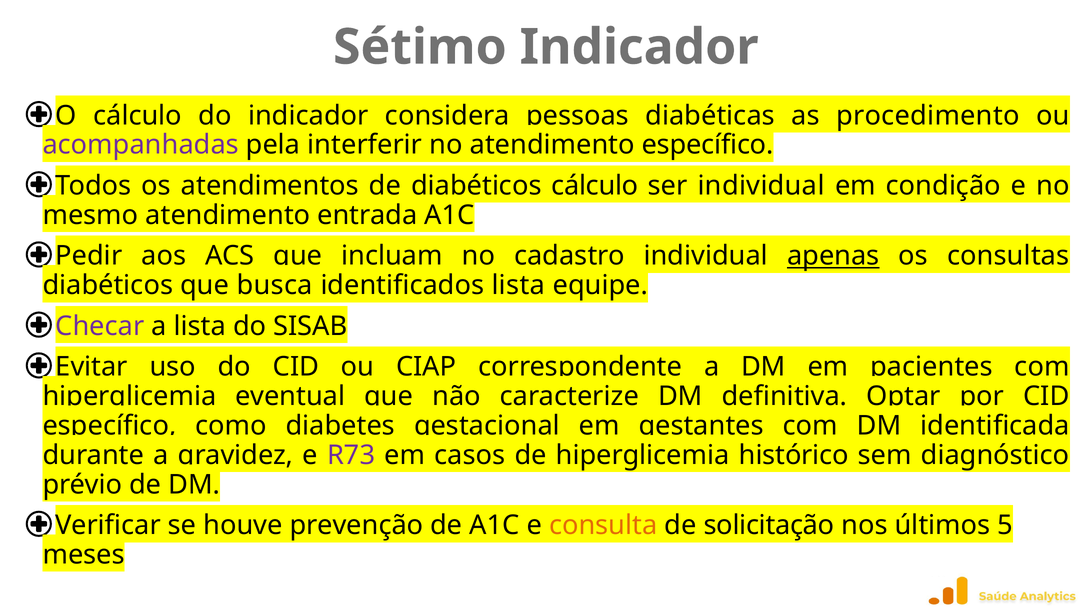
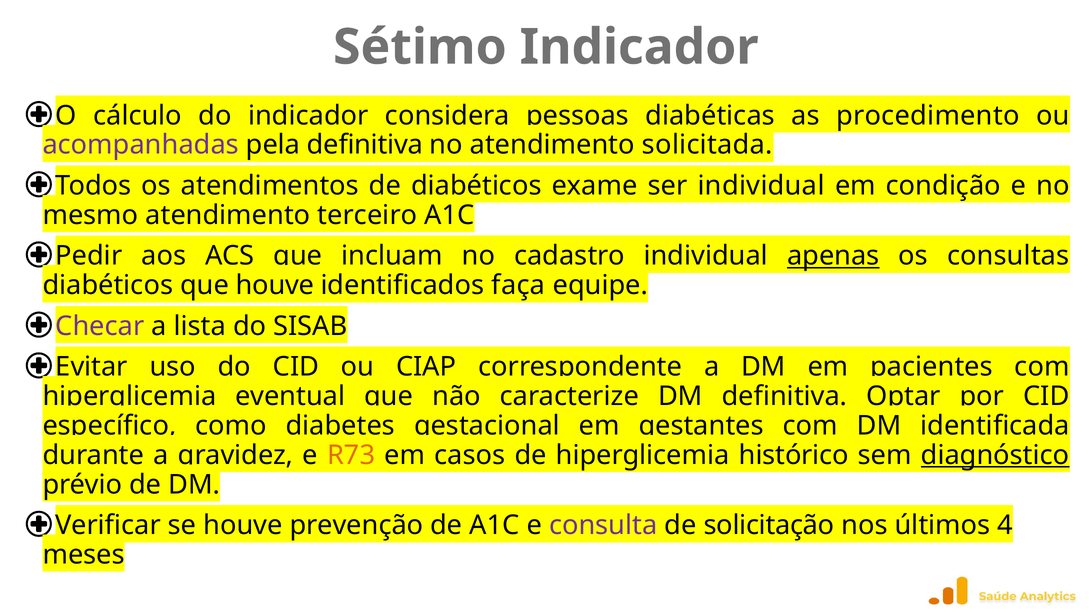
pela interferir: interferir -> definitiva (365, 145)
atendimento específico: específico -> solicitada (707, 145)
cálculo: cálculo -> exame (595, 186)
entrada: entrada -> terceiro (367, 215)
que busca: busca -> houve (275, 285)
identificados lista: lista -> faça (518, 285)
R73 colour: purple -> orange (351, 455)
diagnóstico underline: none -> present (995, 455)
consulta colour: orange -> purple (603, 525)
5: 5 -> 4 (1005, 525)
